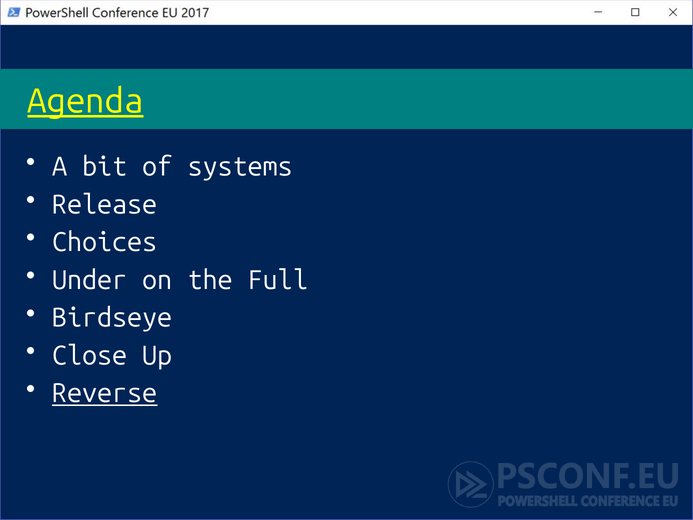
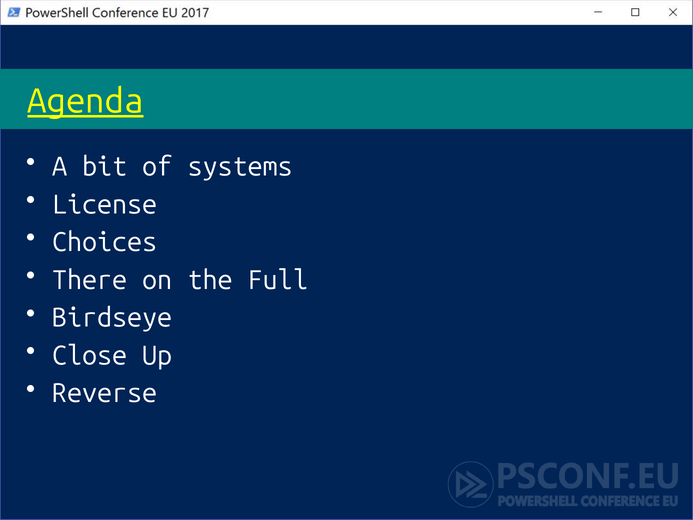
Release: Release -> License (105, 205)
Under: Under -> There (90, 280)
Reverse underline: present -> none (105, 393)
